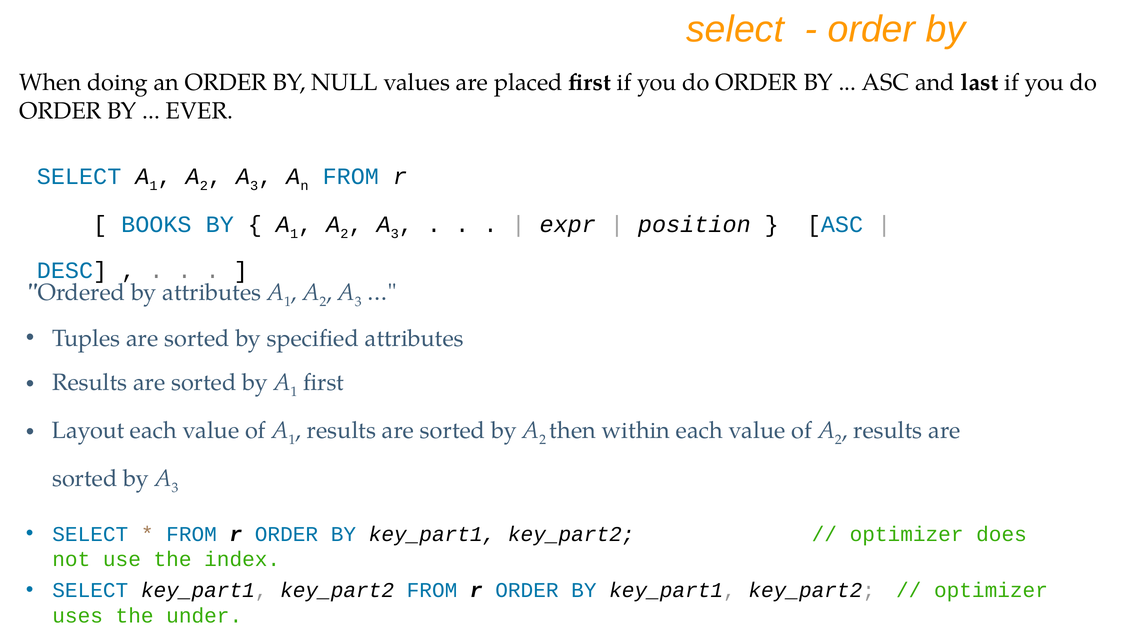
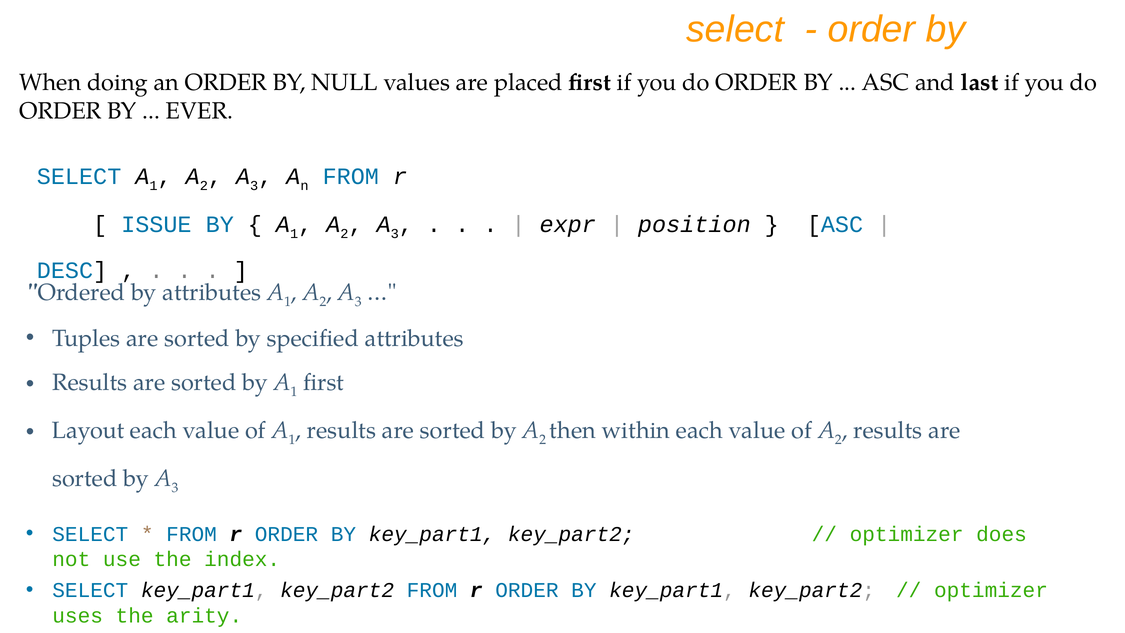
BOOKS: BOOKS -> ISSUE (156, 224)
under: under -> arity (204, 615)
